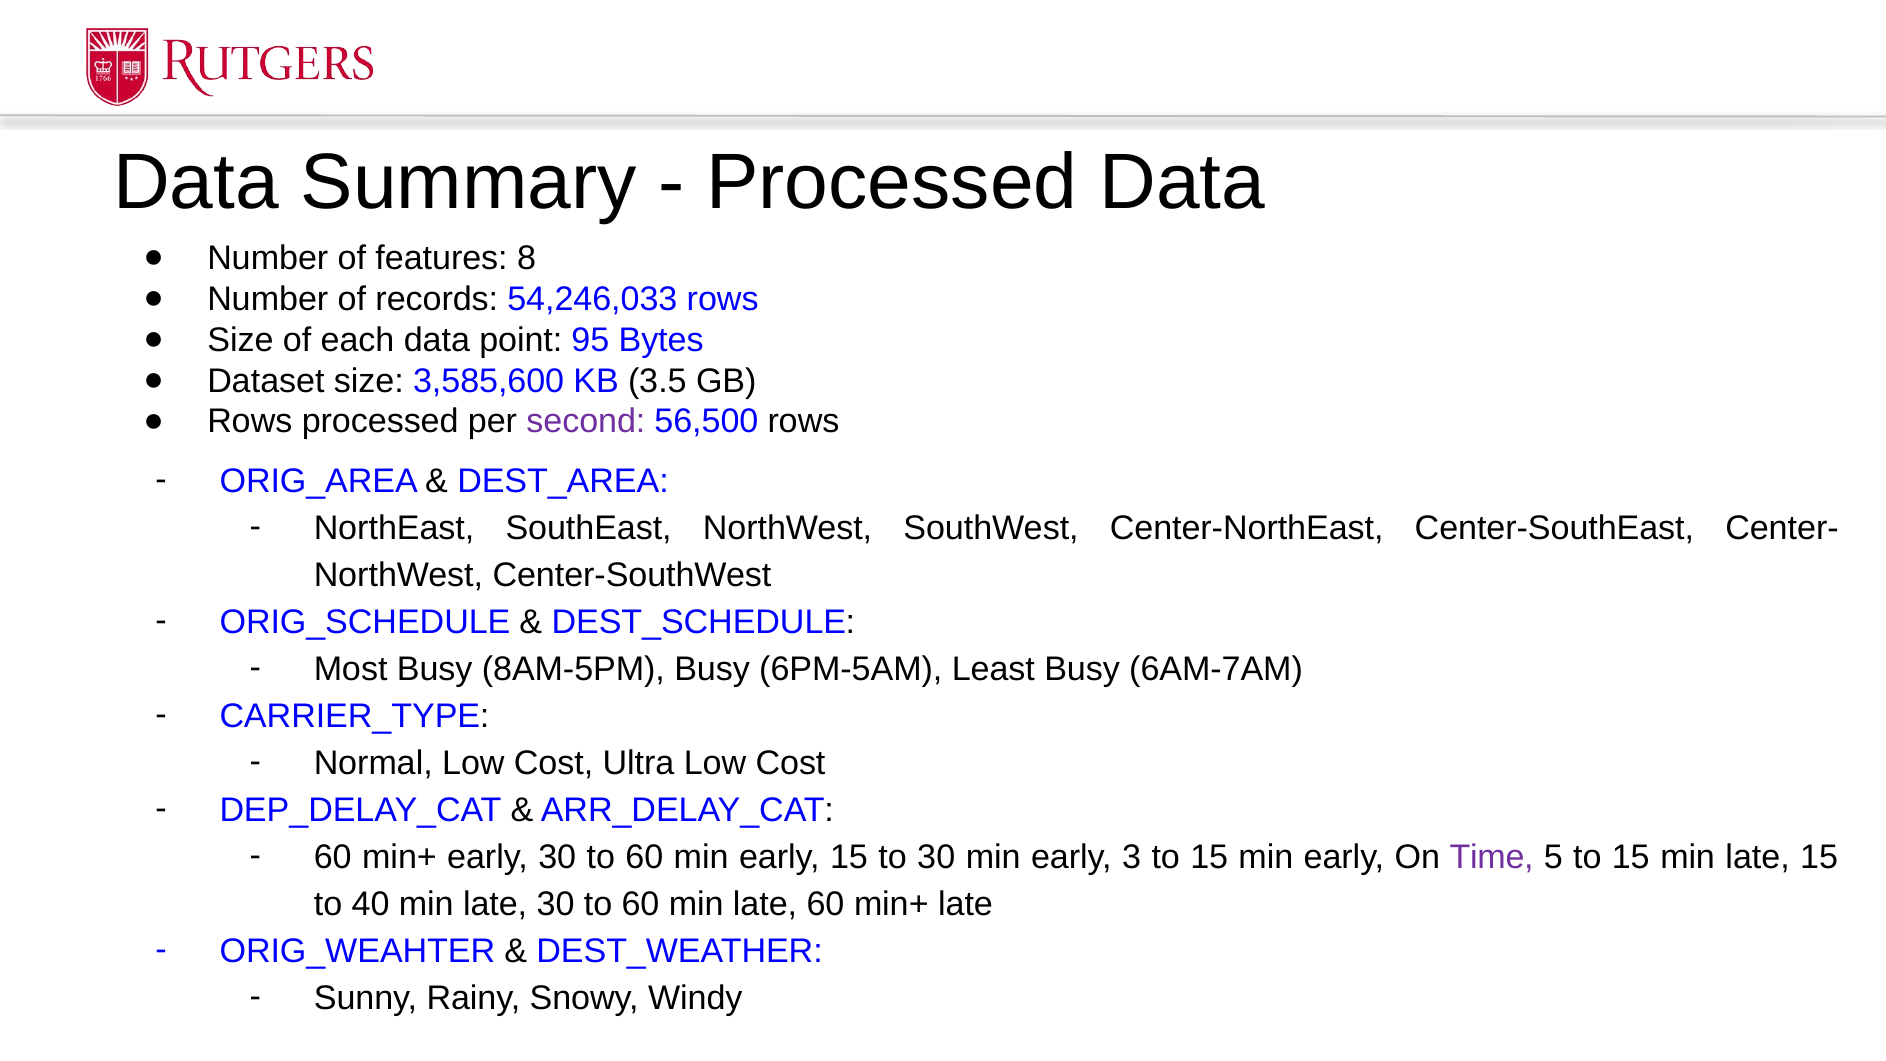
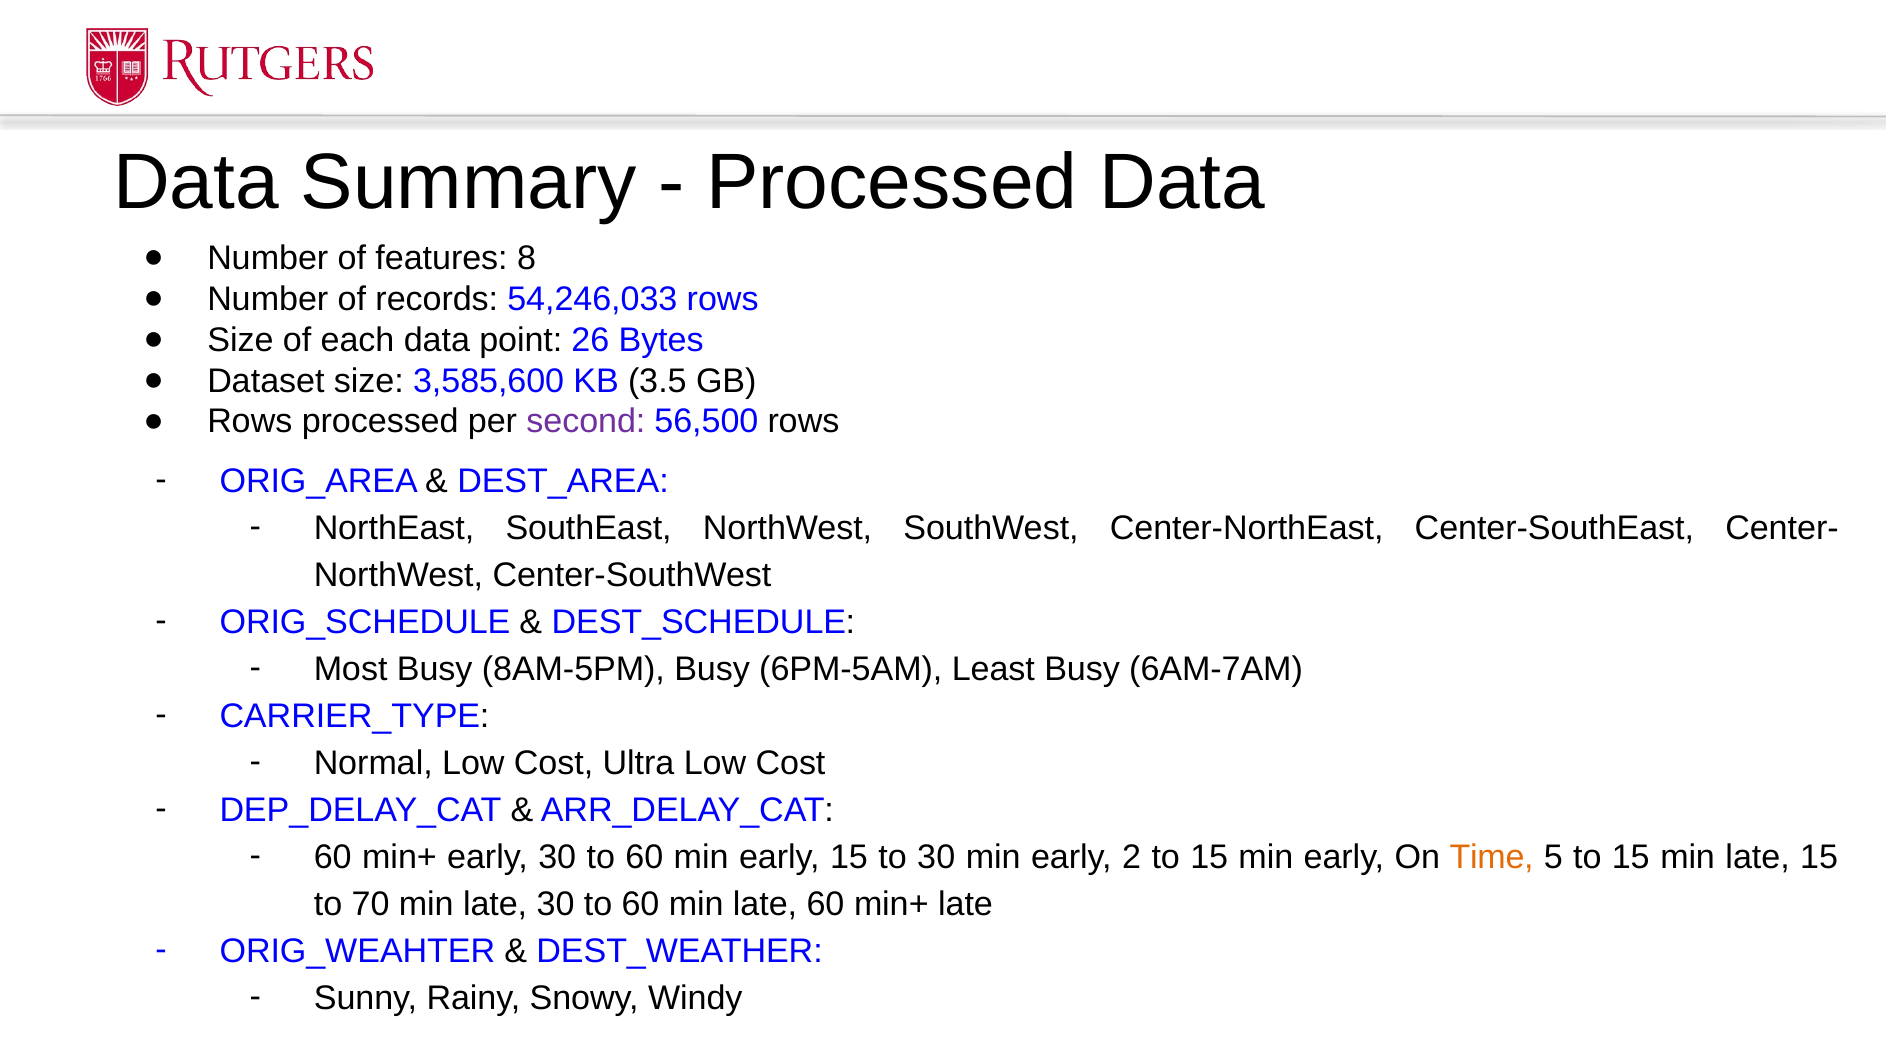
95: 95 -> 26 (590, 340)
3: 3 -> 2 (1132, 857)
Time colour: purple -> orange (1492, 857)
40: 40 -> 70 (371, 904)
